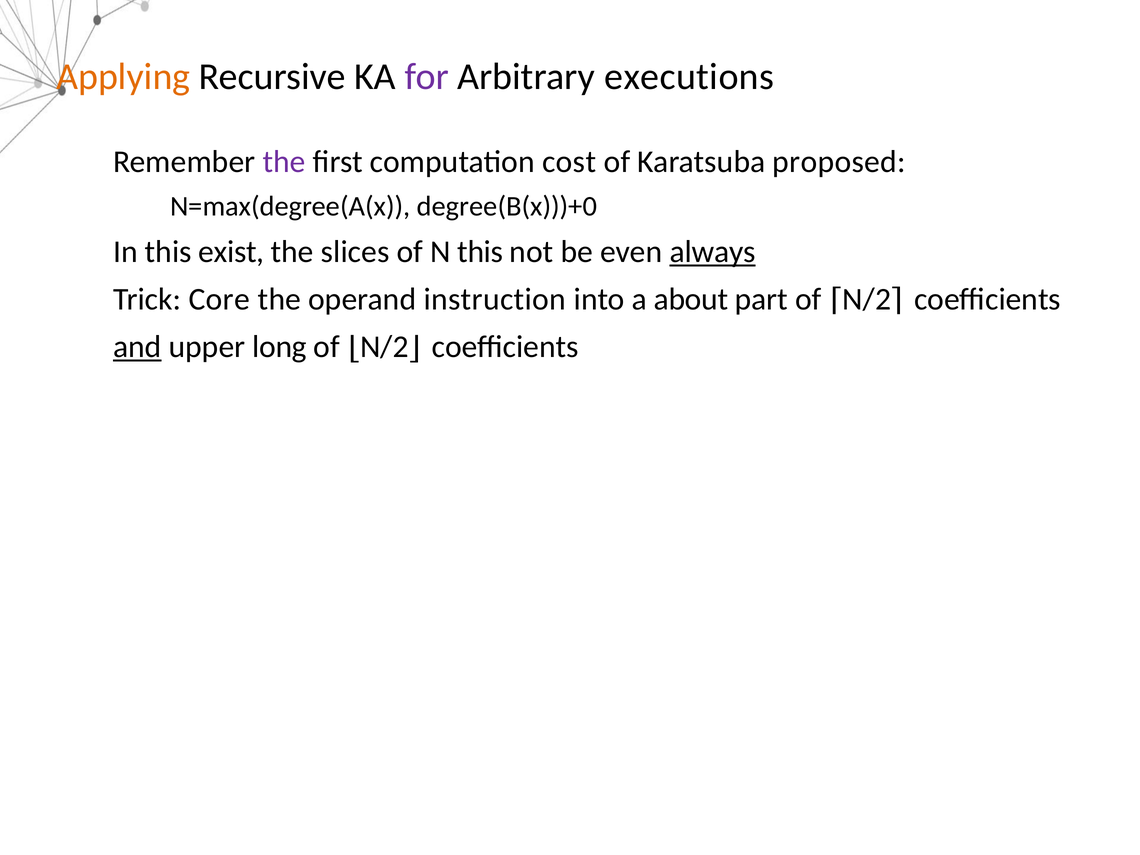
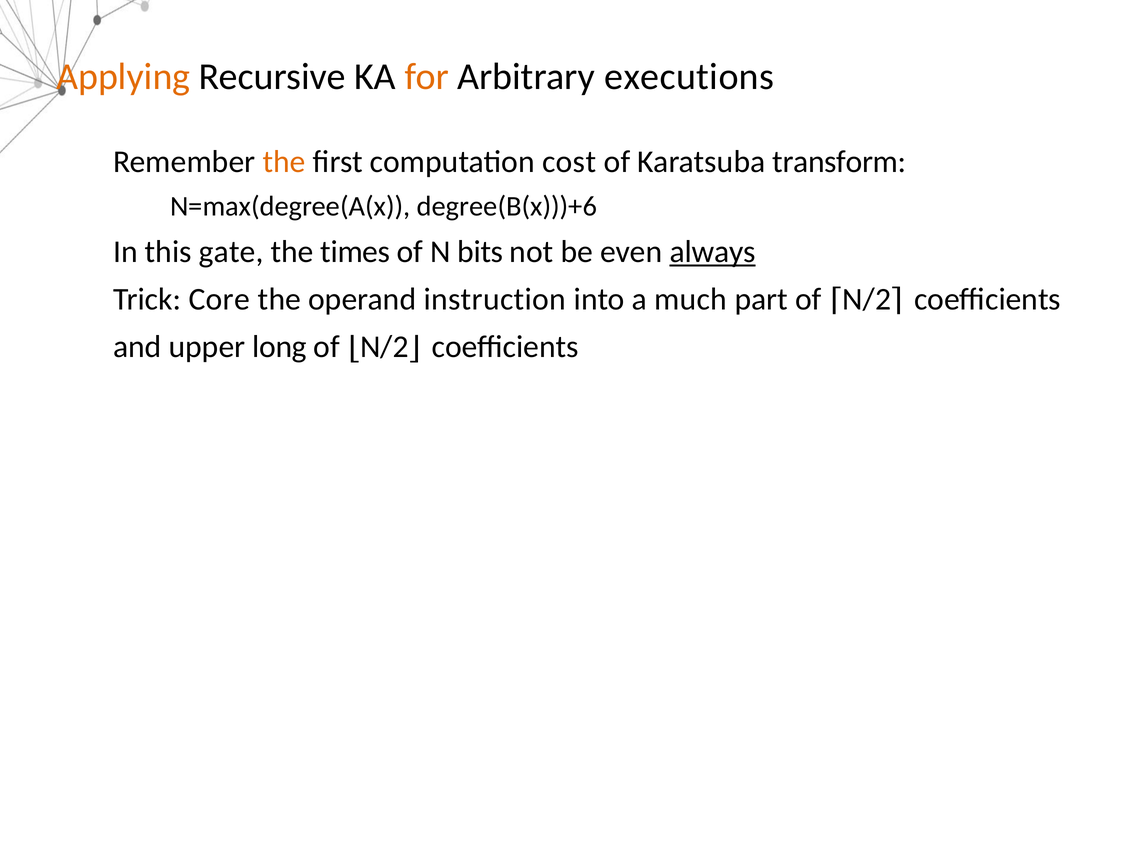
for colour: purple -> orange (427, 76)
the colour: purple -> orange (284, 162)
proposed: proposed -> transform (839, 162)
degree(B(x)))+0: degree(B(x)))+0 -> degree(B(x)))+6 (507, 206)
exist: exist -> gate (231, 252)
slices: slices -> times (355, 252)
N this: this -> bits (480, 252)
about: about -> much (691, 299)
and underline: present -> none (137, 347)
